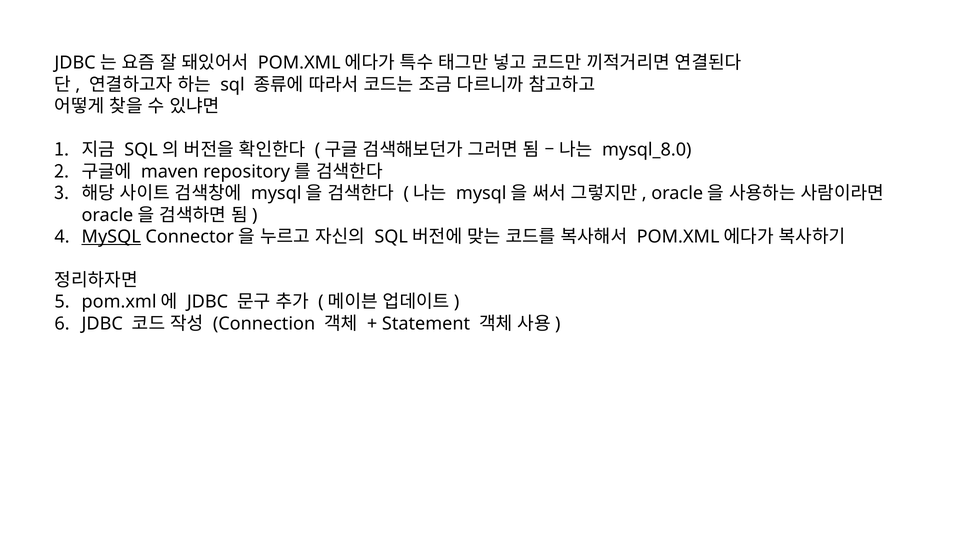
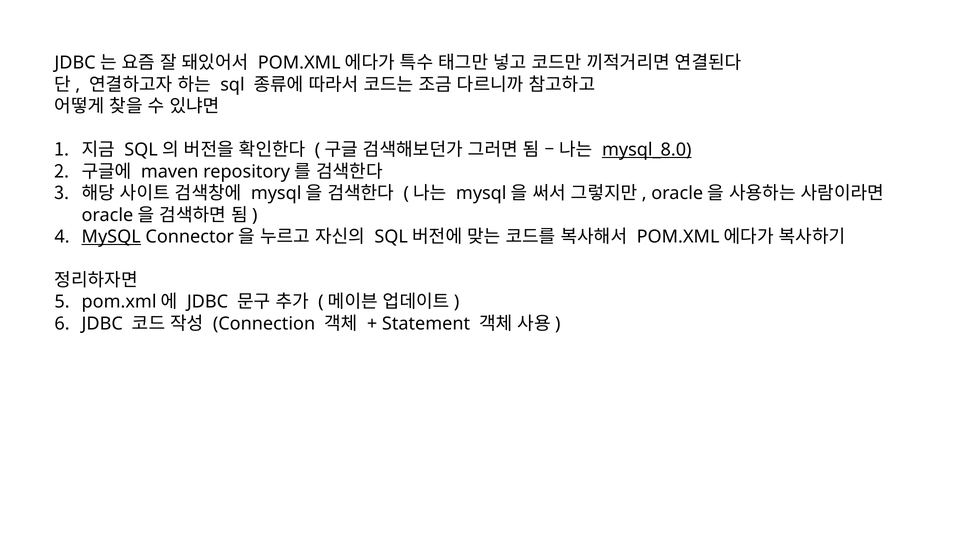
mysql_8.0 underline: none -> present (647, 150)
